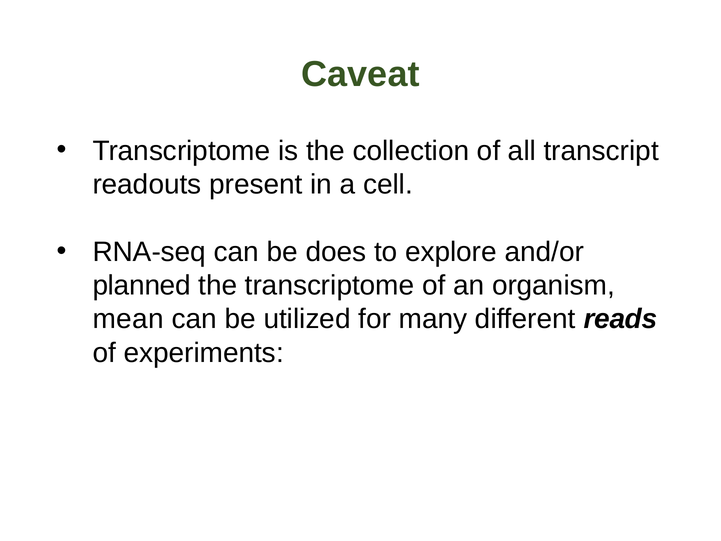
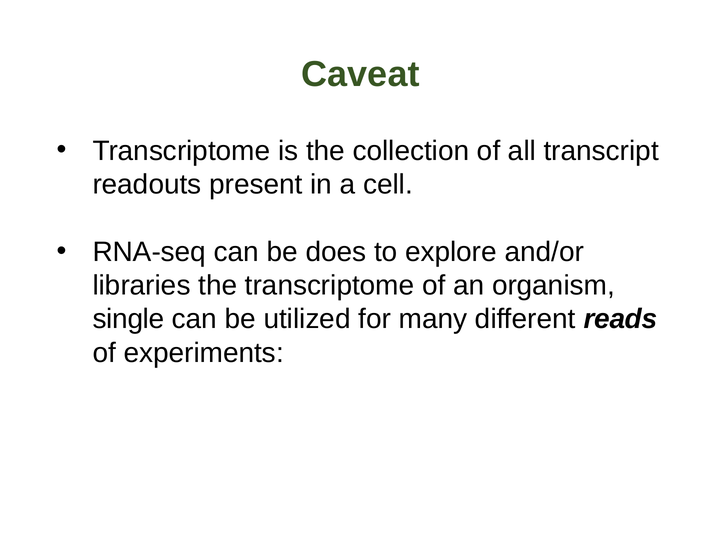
planned: planned -> libraries (142, 285)
mean: mean -> single (129, 319)
